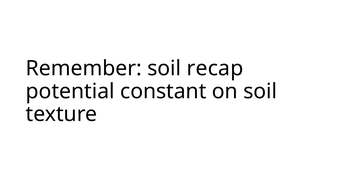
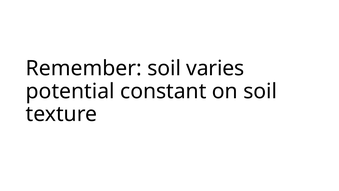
recap: recap -> varies (215, 68)
